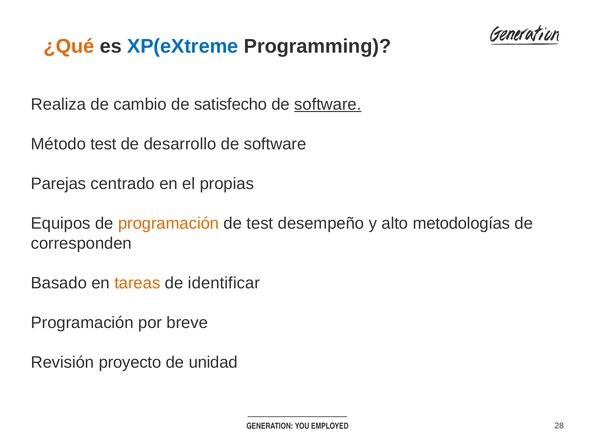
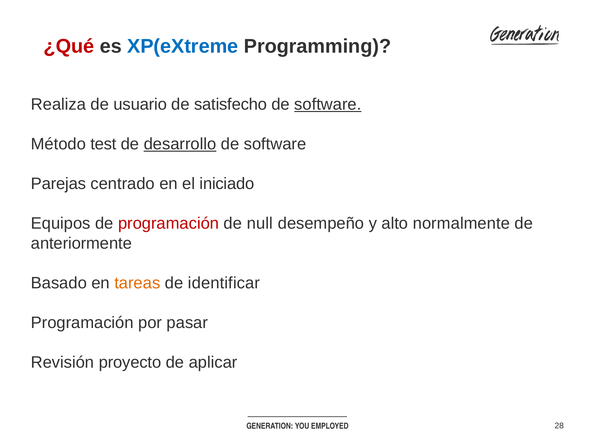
¿Qué colour: orange -> red (69, 46)
cambio: cambio -> usuario (140, 104)
desarrollo underline: none -> present (180, 144)
propias: propias -> iniciado (227, 184)
programación colour: orange -> red (169, 223)
de test: test -> null (260, 223)
metodologías: metodologías -> normalmente (461, 223)
corresponden: corresponden -> anteriormente (81, 243)
breve: breve -> pasar (187, 322)
unidad: unidad -> aplicar (213, 362)
